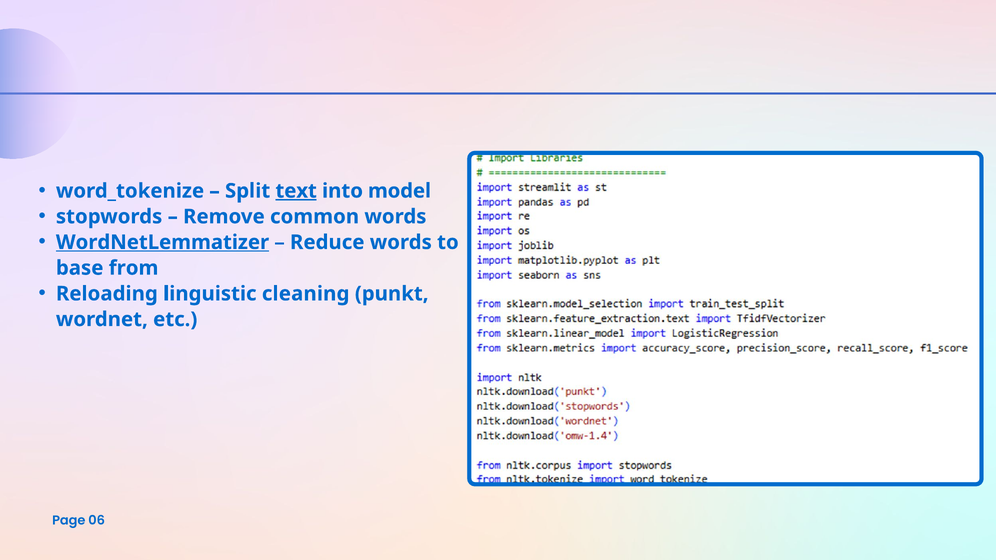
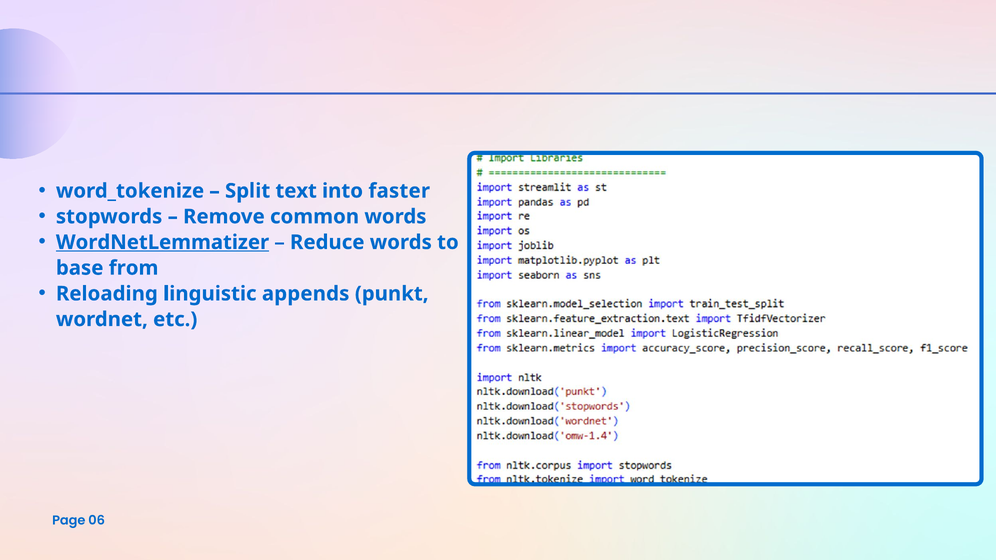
text underline: present -> none (296, 191)
model: model -> faster (399, 191)
cleaning: cleaning -> appends (306, 294)
